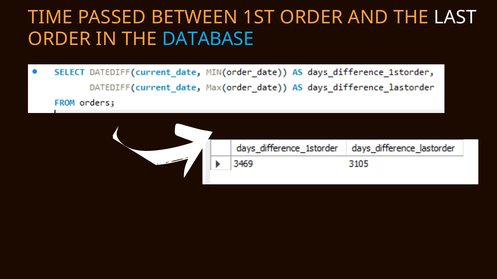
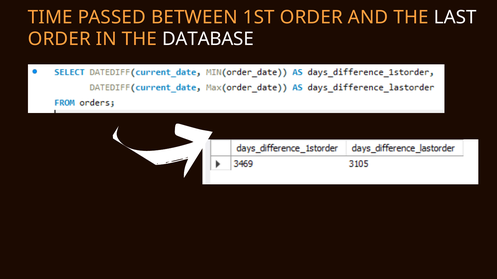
DATABASE colour: light blue -> white (208, 39)
